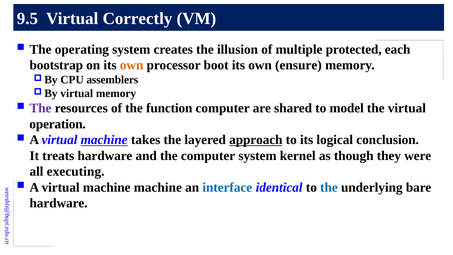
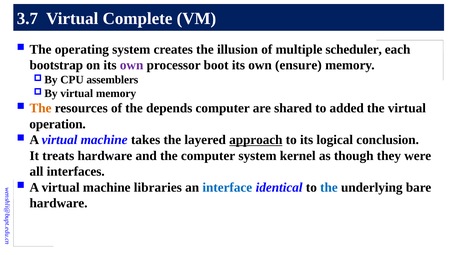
9.5: 9.5 -> 3.7 (27, 19)
Correctly: Correctly -> Complete (137, 19)
protected: protected -> scheduler (354, 49)
own colour: orange -> purple (132, 65)
The colour: purple -> orange (41, 108)
function: function -> depends (169, 108)
model: model -> added (347, 108)
machine underline: present -> none (104, 140)
executing: executing -> interfaces (76, 171)
machine machine: machine -> libraries (158, 187)
